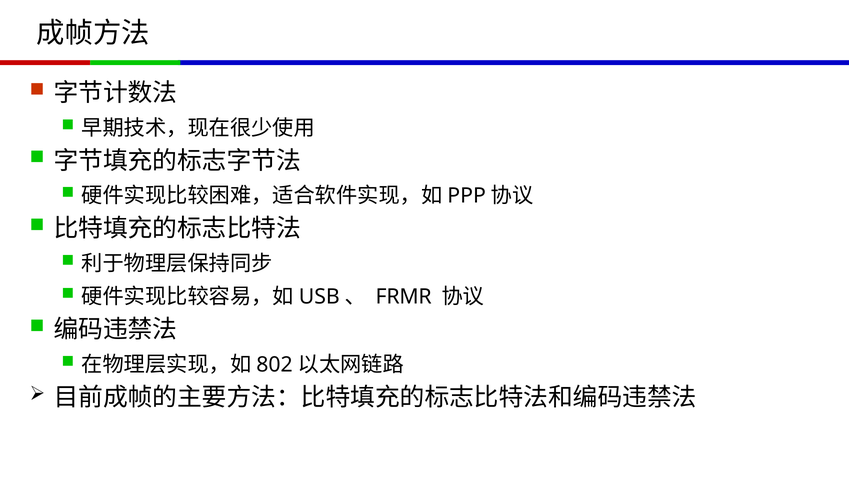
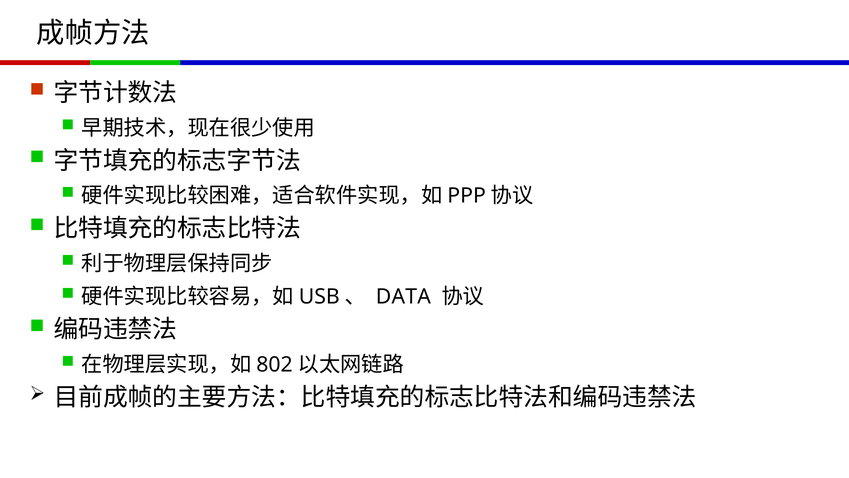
FRMR: FRMR -> DATA (403, 297)
